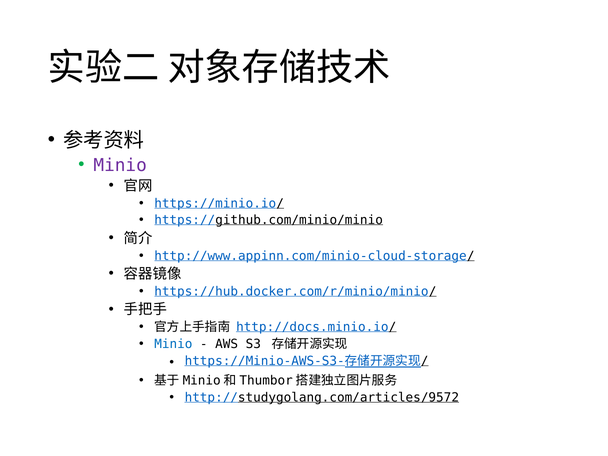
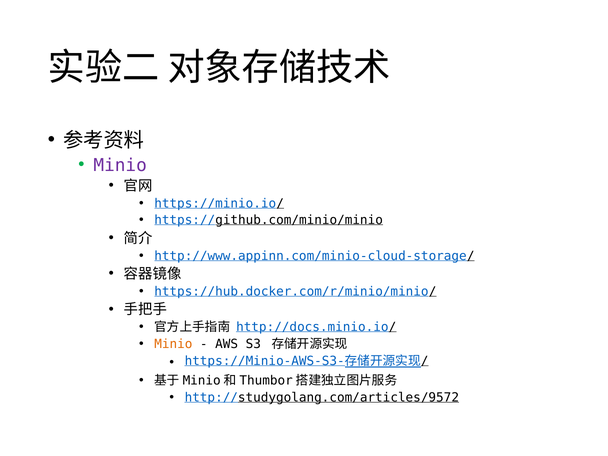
Minio colour: blue -> orange (173, 344)
